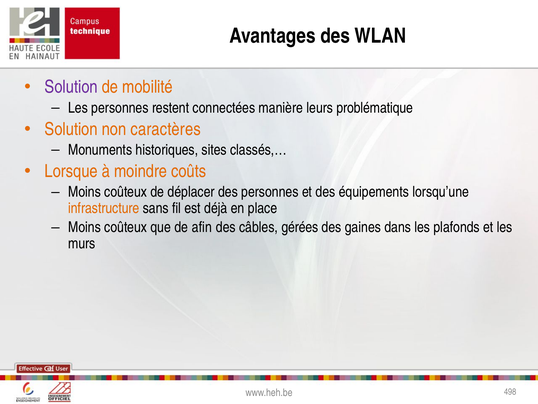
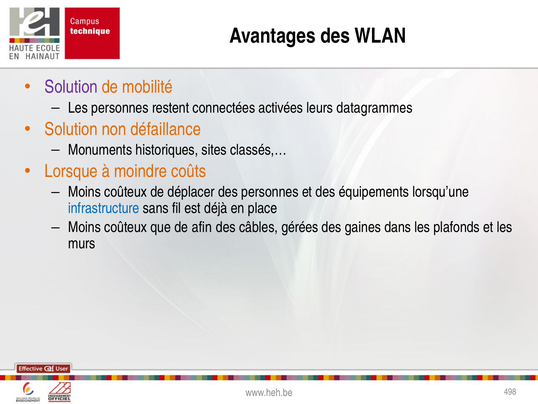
manière: manière -> activées (281, 108)
problématique: problématique -> datagrammes (375, 108)
caractères: caractères -> défaillance (166, 129)
infrastructure colour: orange -> blue (104, 208)
